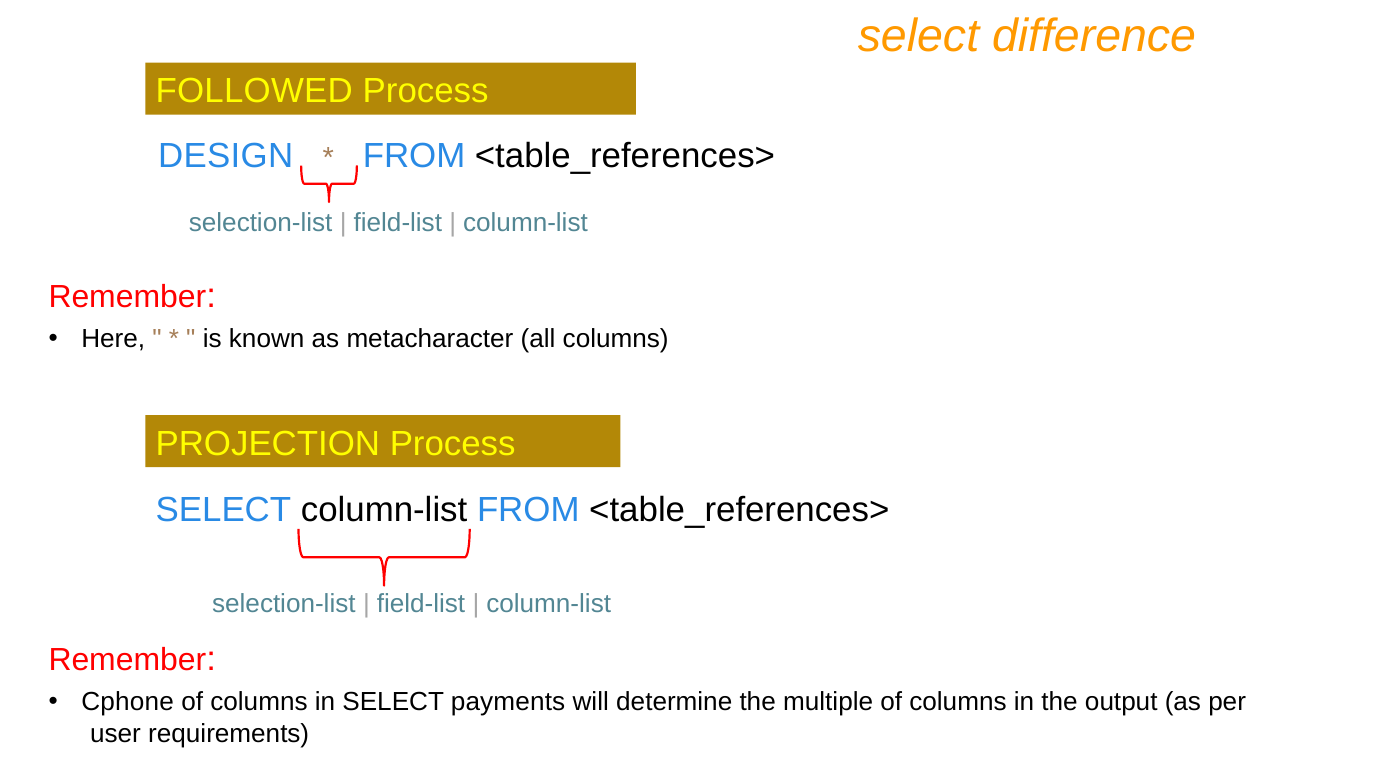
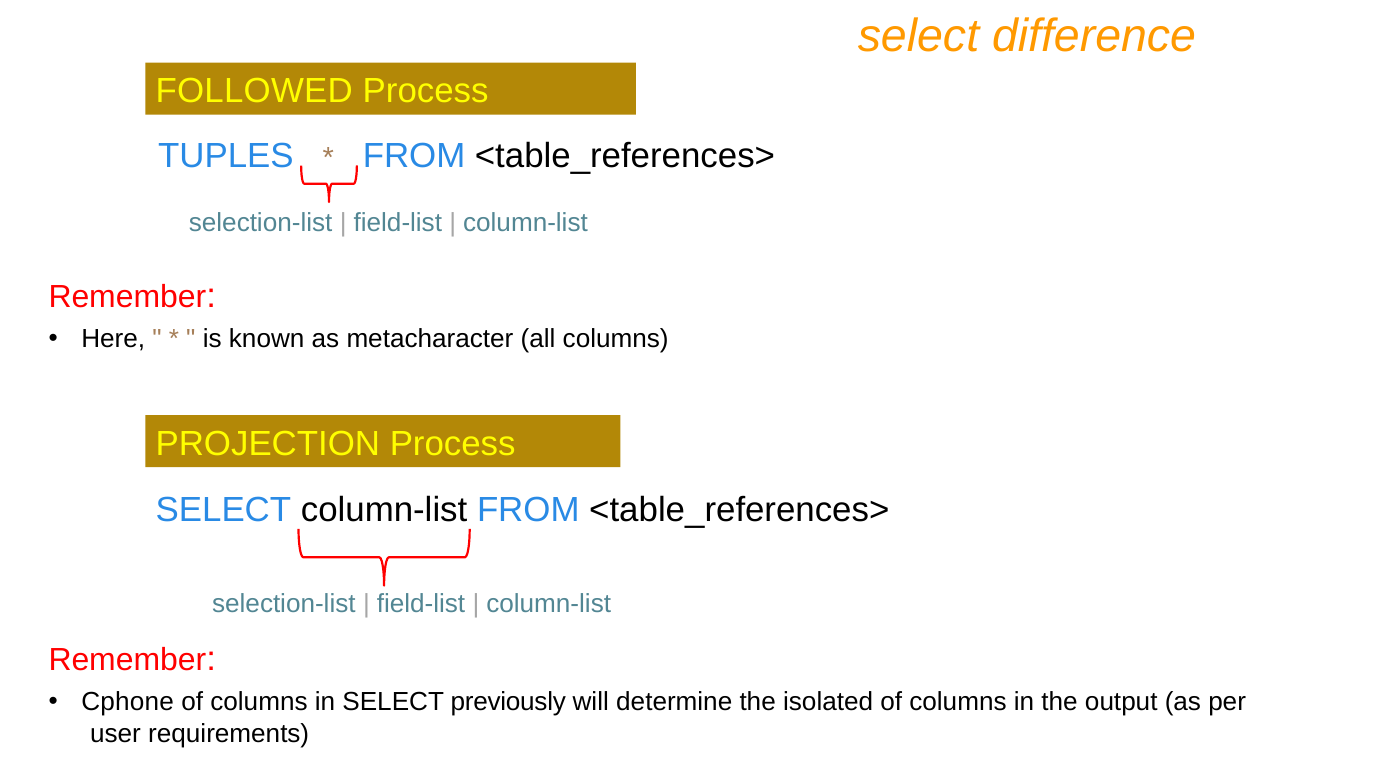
DESIGN: DESIGN -> TUPLES (226, 156)
payments: payments -> previously (508, 702)
multiple: multiple -> isolated (828, 702)
